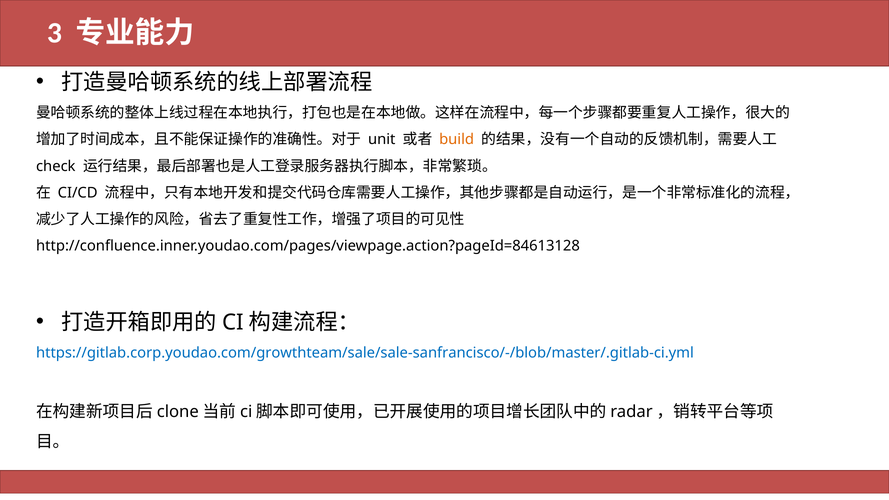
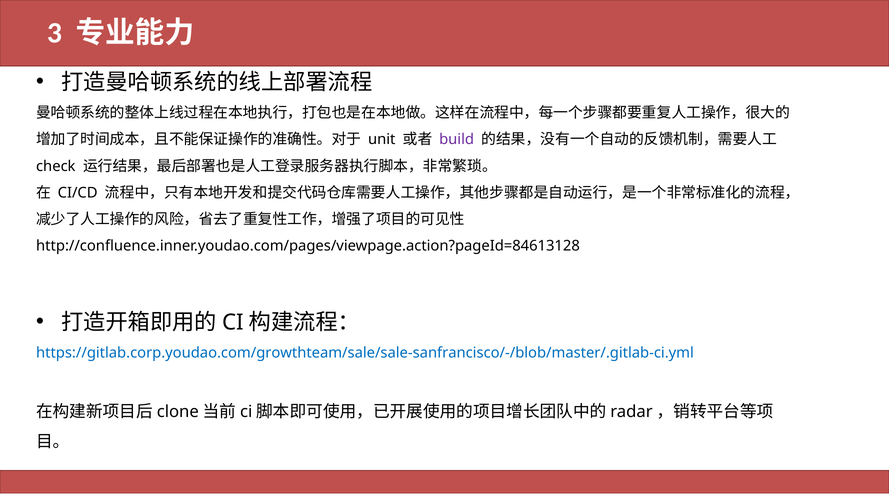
build colour: orange -> purple (457, 140)
